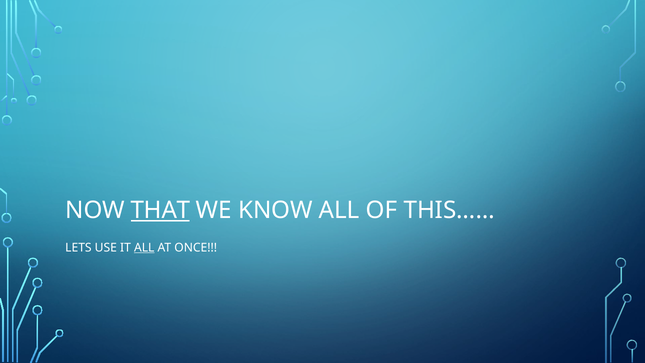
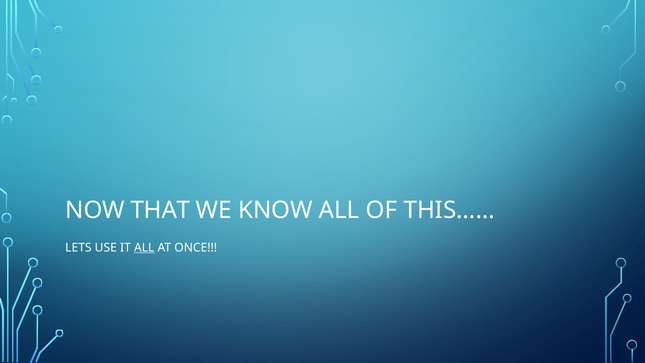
THAT underline: present -> none (160, 210)
